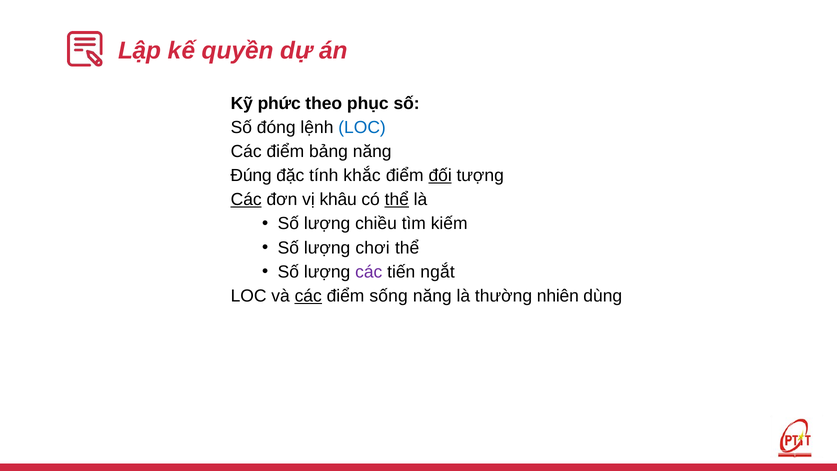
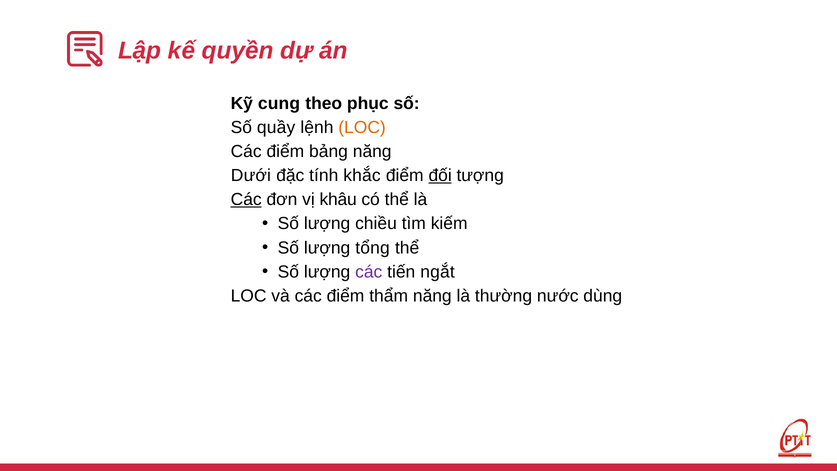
phức: phức -> cung (279, 104)
đóng: đóng -> quầy (276, 127)
LOC colour: blue -> orange (362, 127)
Đúng: Đúng -> Dưới (251, 175)
thể underline: present -> none (397, 200)
chơi: chơi -> tổng (373, 248)
các underline: present -> none (308, 296)
sống: sống -> thẩm (389, 296)
nhiên: nhiên -> nước (558, 296)
